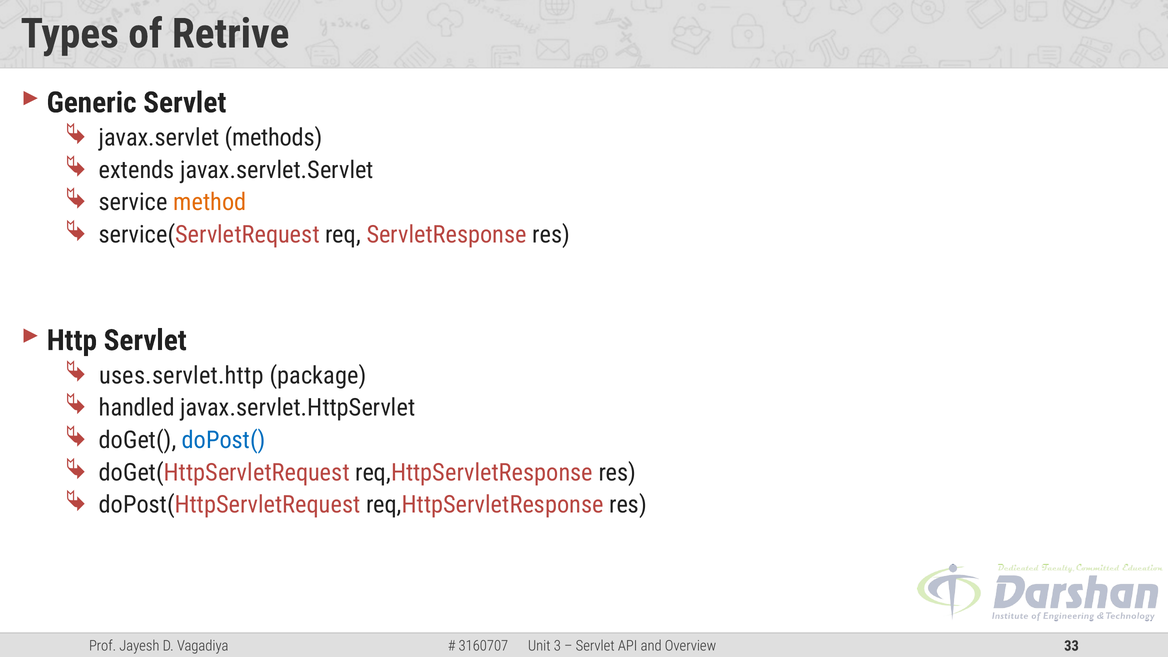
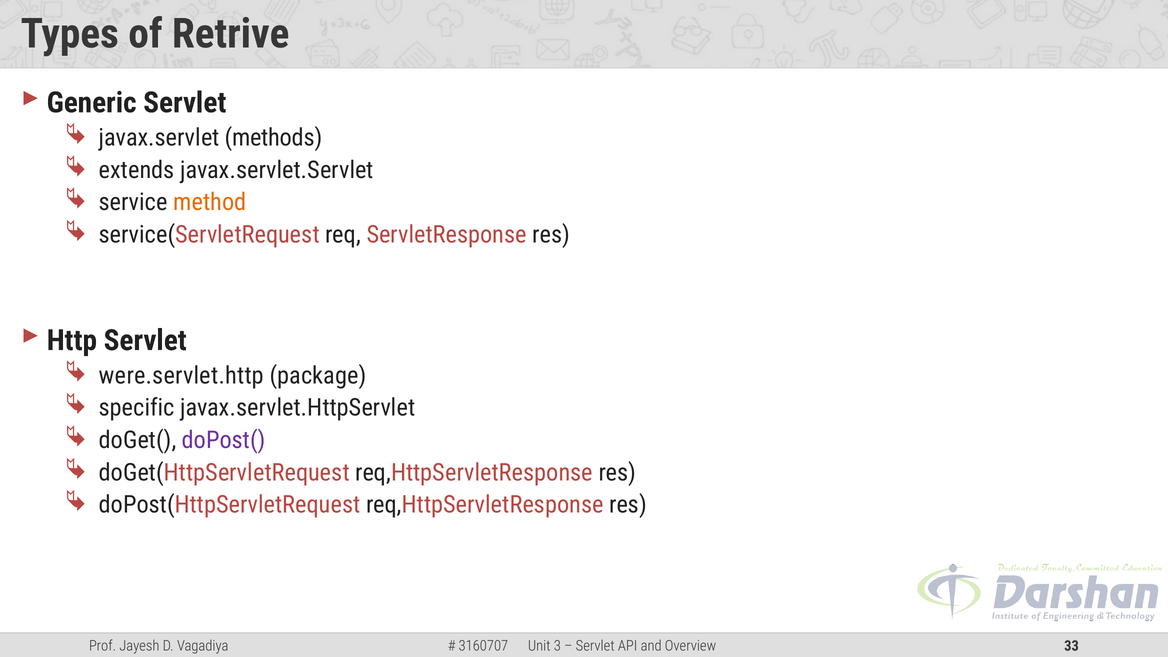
uses.servlet.http: uses.servlet.http -> were.servlet.http (181, 375)
handled: handled -> specific (137, 408)
doPost( colour: blue -> purple (224, 440)
